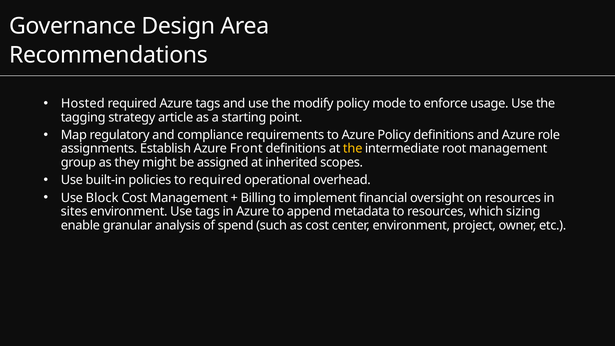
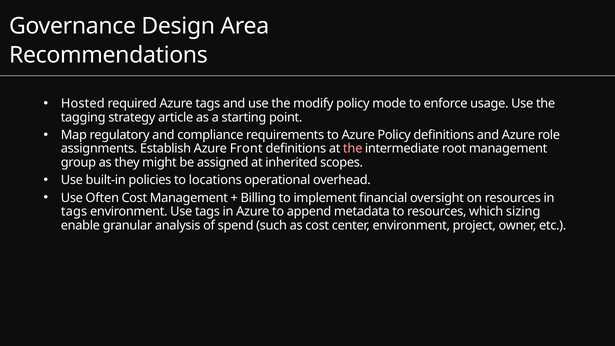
the colour: yellow -> pink (353, 149)
to required: required -> locations (215, 180)
Block: Block -> Often (102, 198)
sites: sites -> tags (74, 212)
